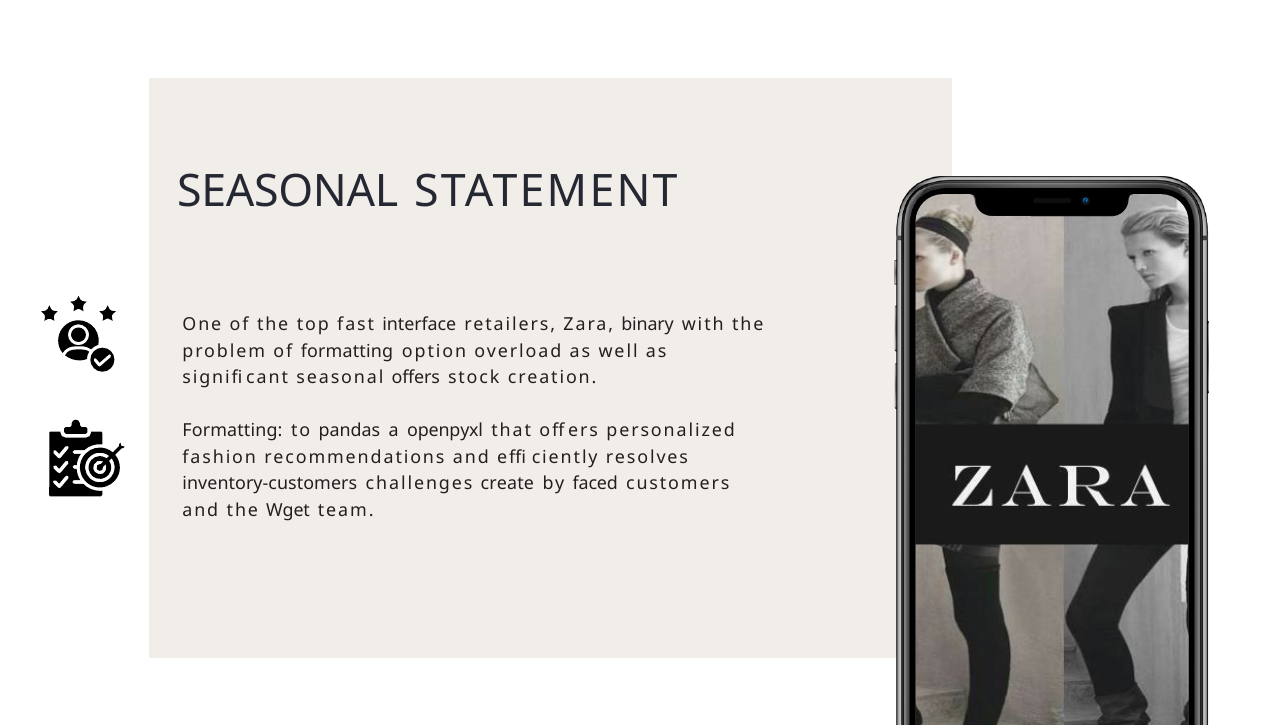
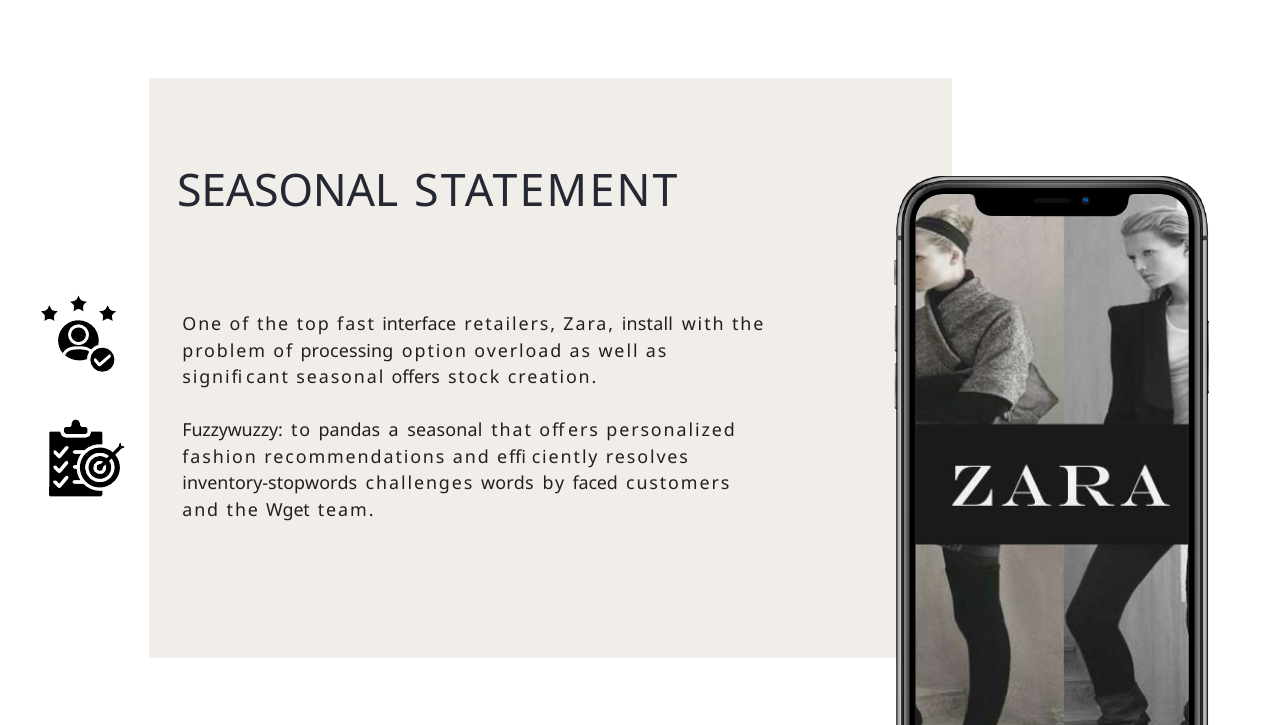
binary: binary -> install (647, 324)
of formatting: formatting -> processing (347, 351)
Formatting: Formatting -> Fuzzywuzzy (233, 431)
a openpyxl: openpyxl -> seasonal (445, 431)
inventory-customers: inventory-customers -> inventory-stopwords (270, 484)
create: create -> words (507, 484)
